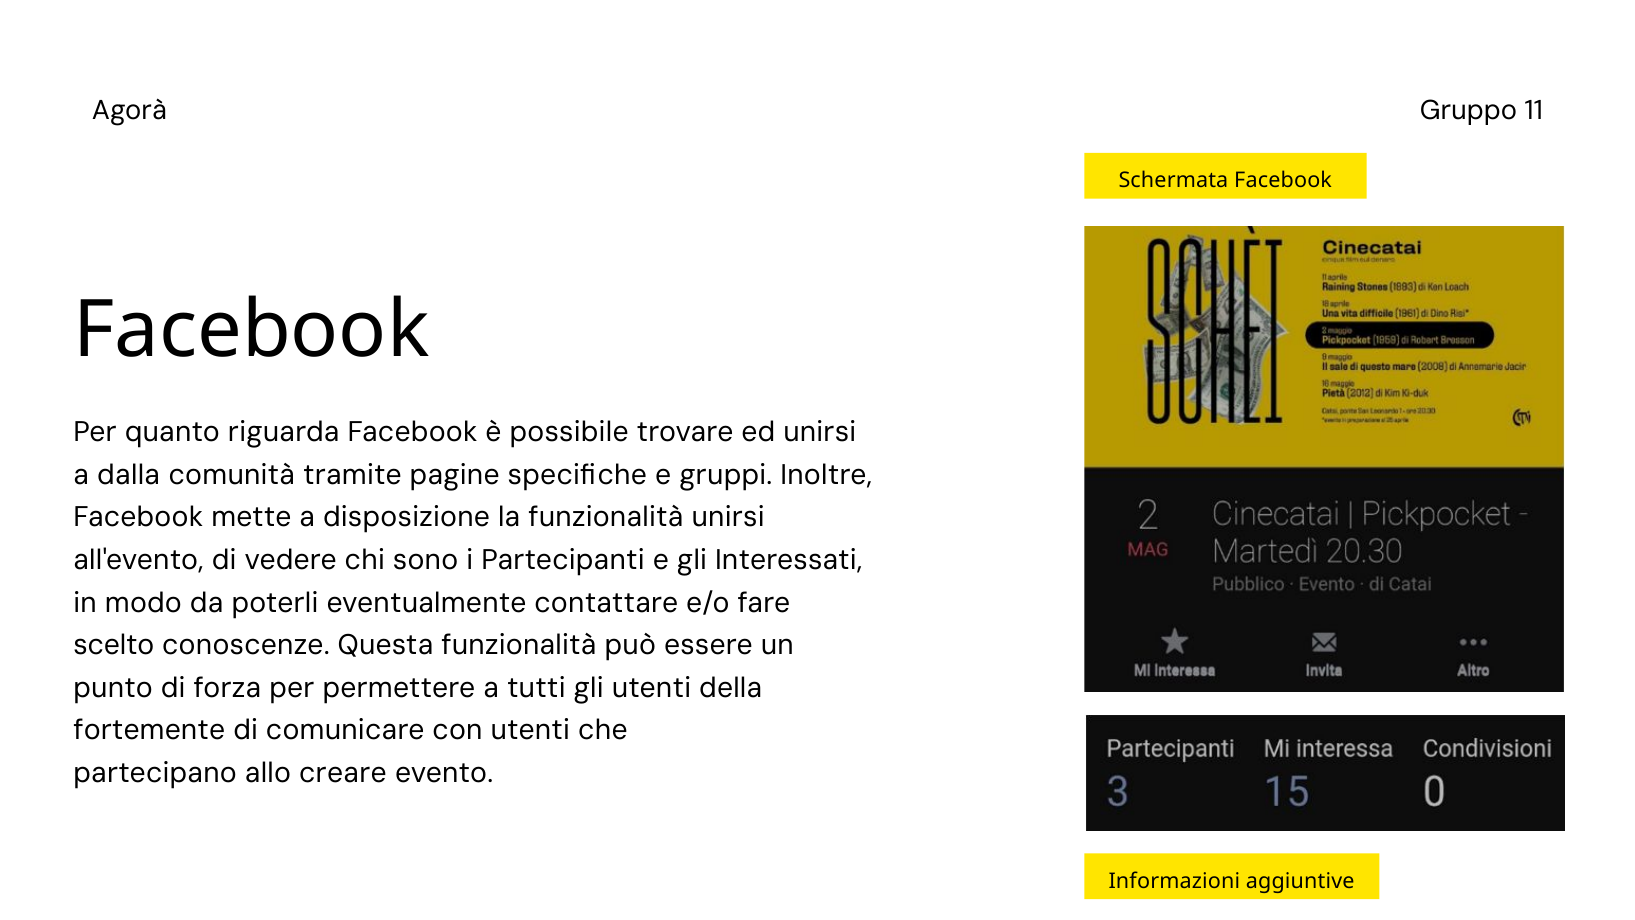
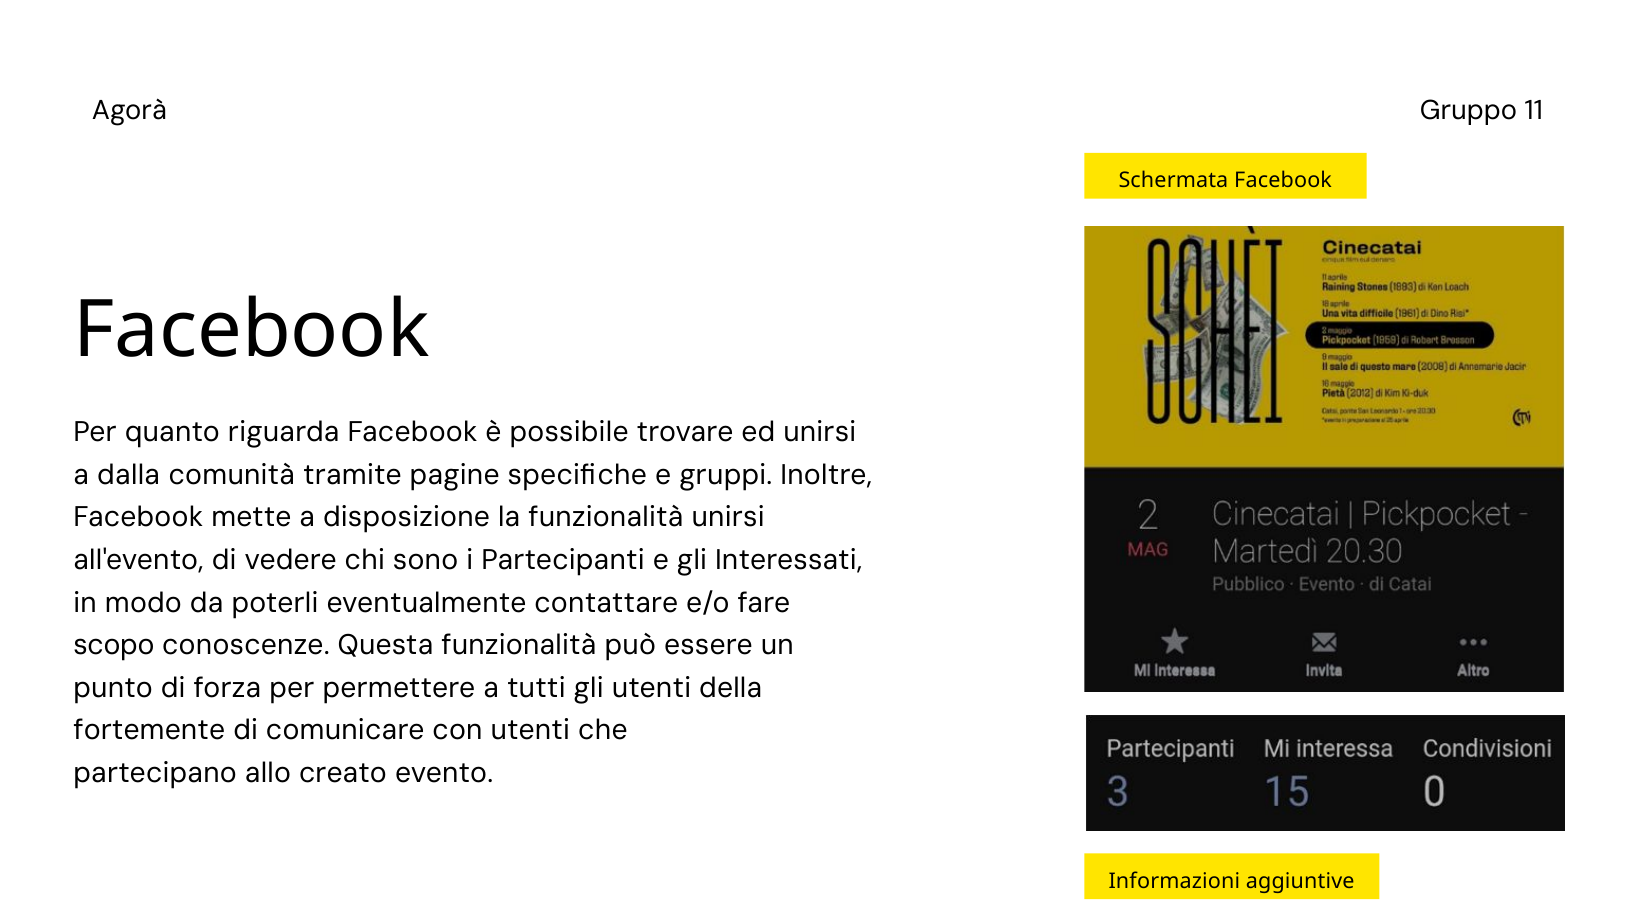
scelto: scelto -> scopo (114, 645)
creare: creare -> creato (343, 773)
